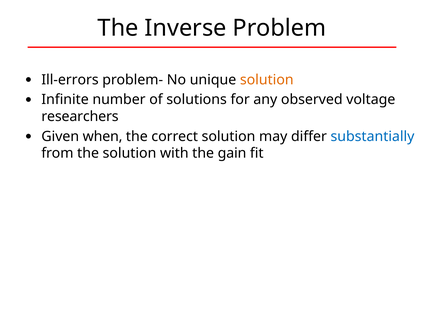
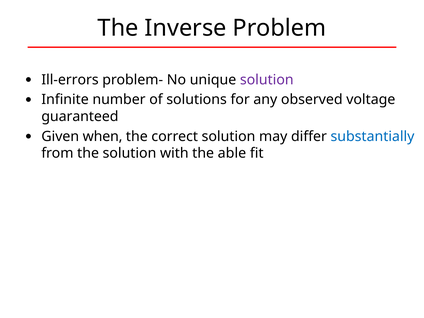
solution colour: orange -> purple (267, 80)
researchers: researchers -> guaranteed (80, 117)
gain: gain -> able (232, 153)
